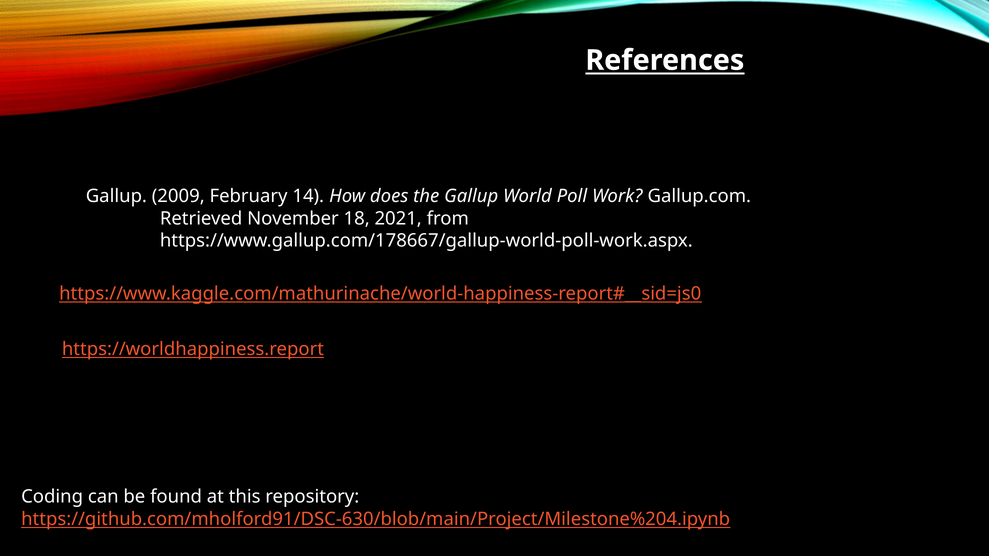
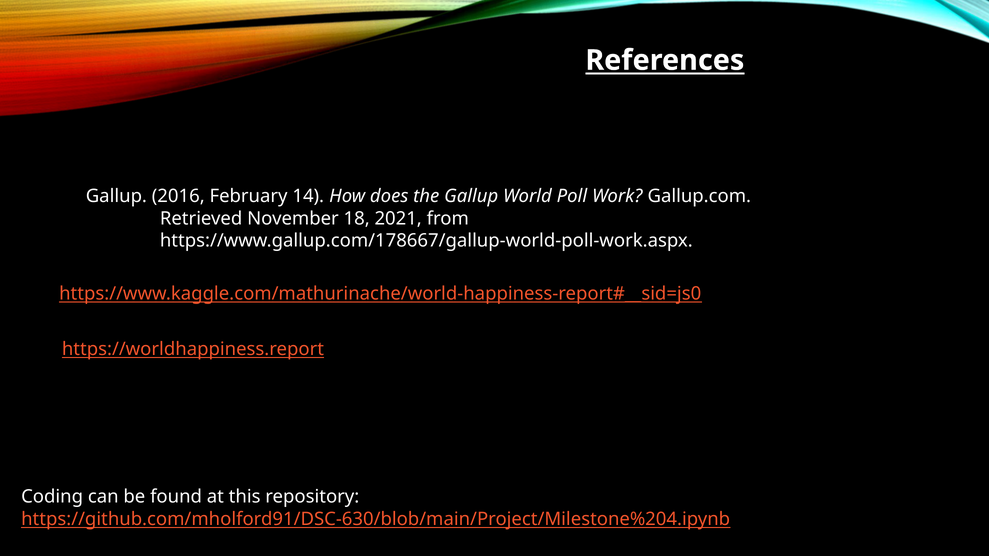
2009: 2009 -> 2016 (178, 196)
